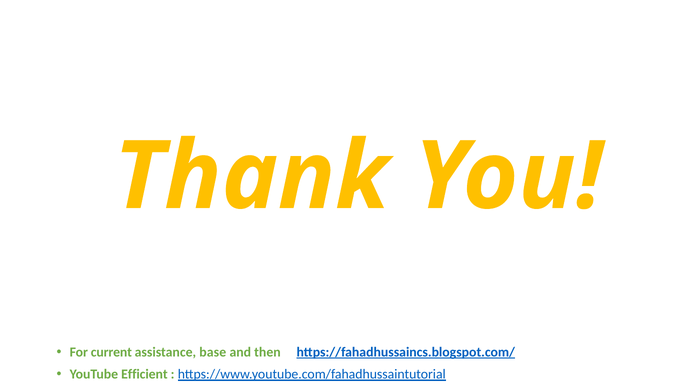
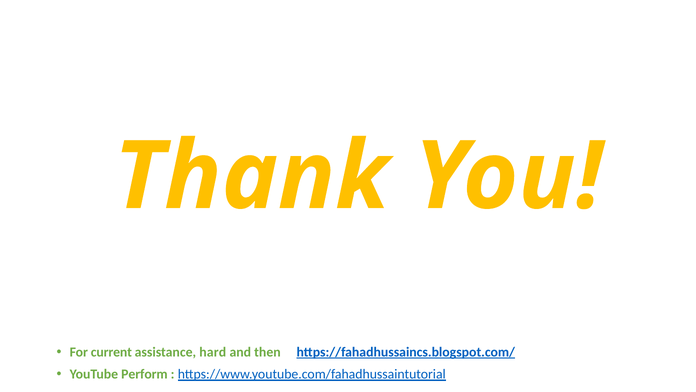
base: base -> hard (213, 352)
Efficient: Efficient -> Perform (144, 374)
